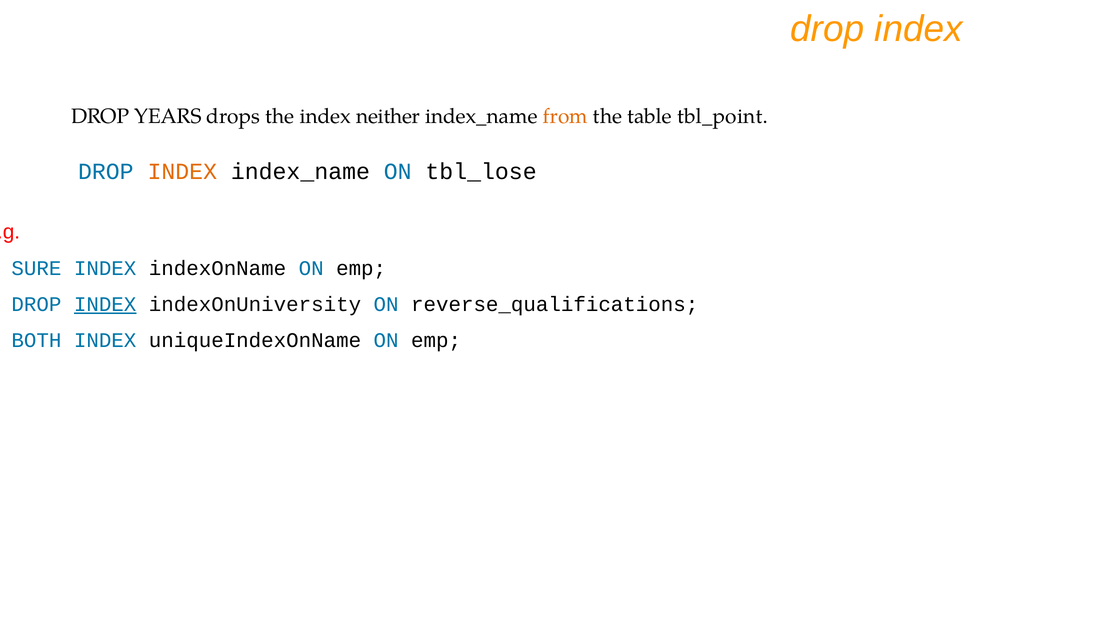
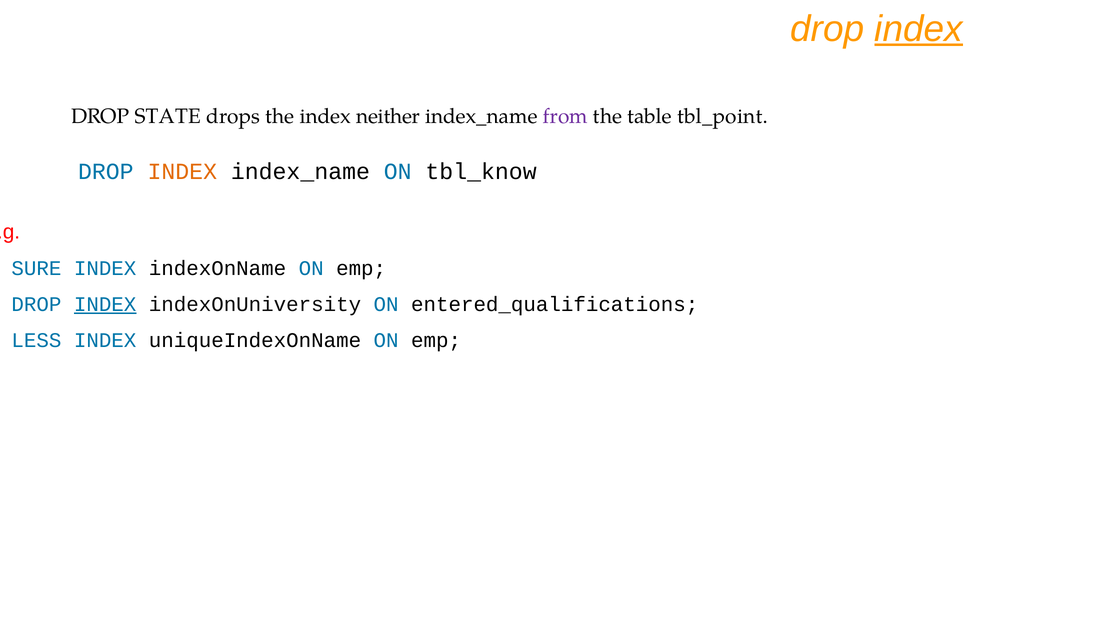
index underline: none -> present (919, 29)
YEARS: YEARS -> STATE (168, 116)
from colour: orange -> purple (565, 116)
tbl_lose: tbl_lose -> tbl_know (481, 172)
reverse_qualifications: reverse_qualifications -> entered_qualifications (555, 304)
BOTH: BOTH -> LESS (36, 340)
